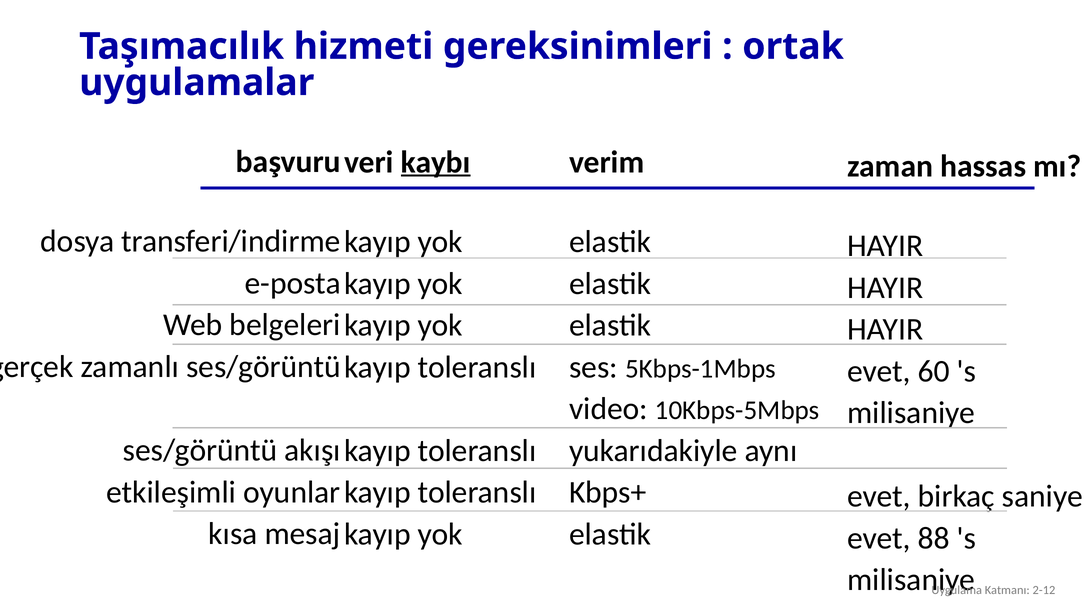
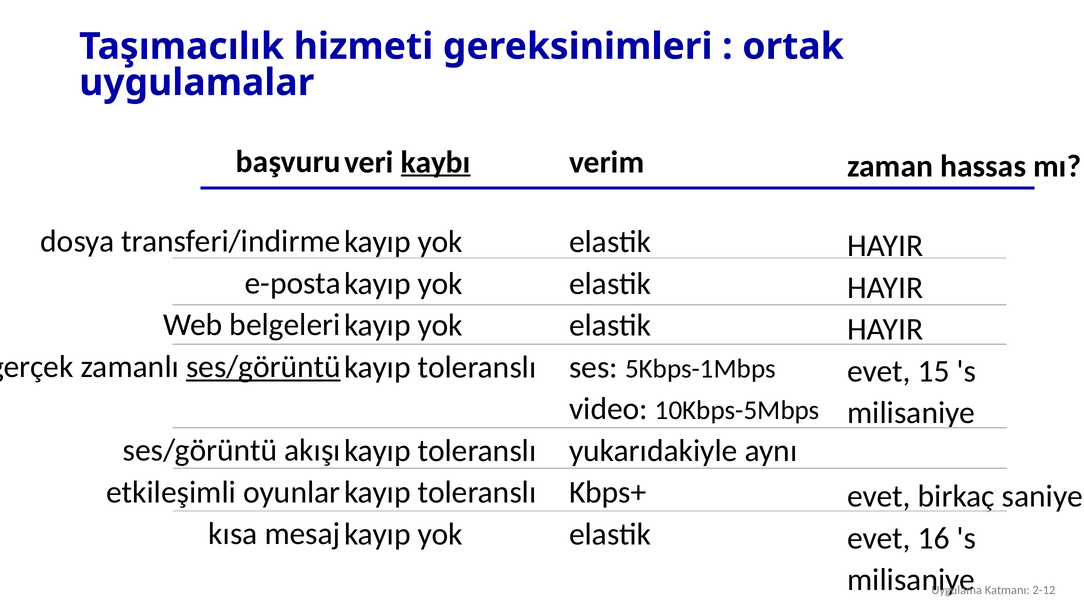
ses/görüntü underline: none -> present (263, 367)
60: 60 -> 15 (934, 371)
88: 88 -> 16 (934, 538)
